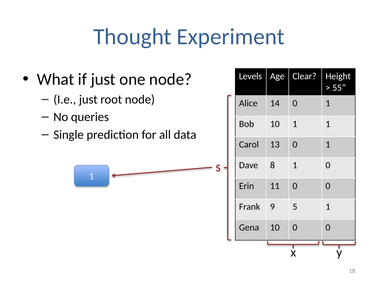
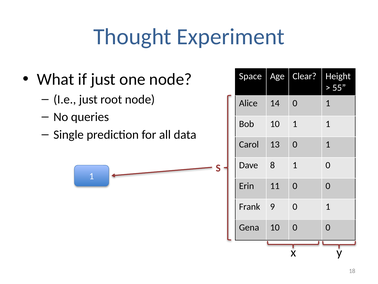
Levels: Levels -> Space (250, 76)
9 5: 5 -> 0 (295, 206)
